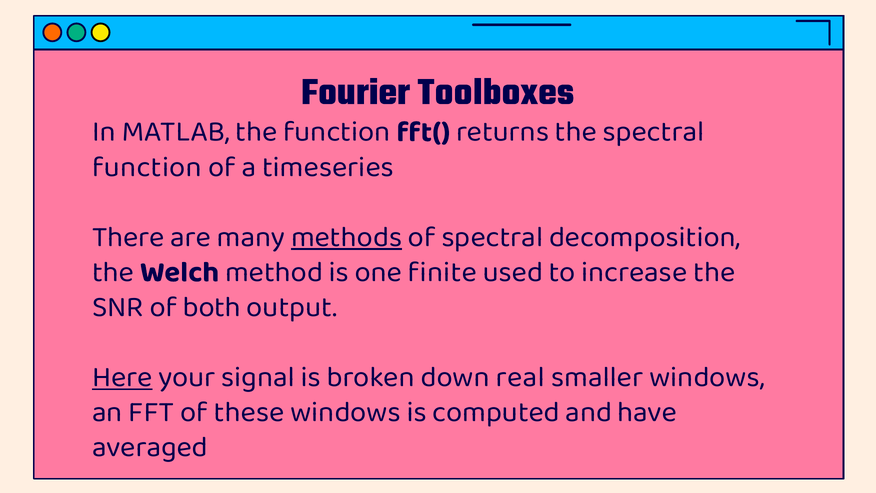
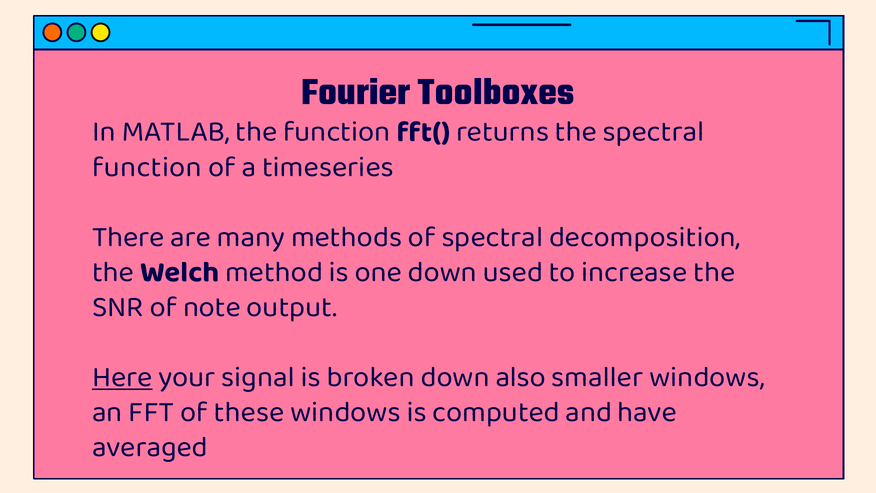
methods underline: present -> none (347, 236)
one finite: finite -> down (442, 271)
both: both -> note (212, 306)
real: real -> also (521, 377)
